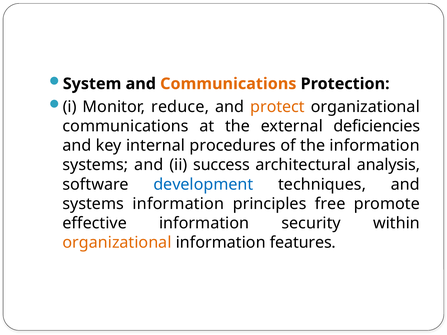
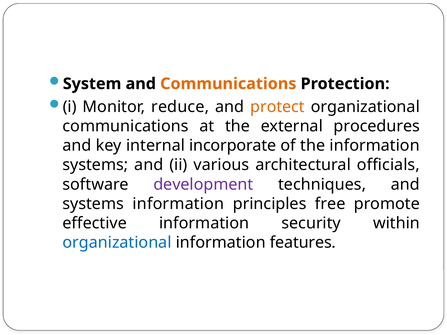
deficiencies: deficiencies -> procedures (377, 126)
procedures: procedures -> incorporate (233, 146)
success: success -> various (221, 165)
analysis: analysis -> officials (388, 165)
development colour: blue -> purple (203, 184)
organizational colour: orange -> blue (117, 243)
